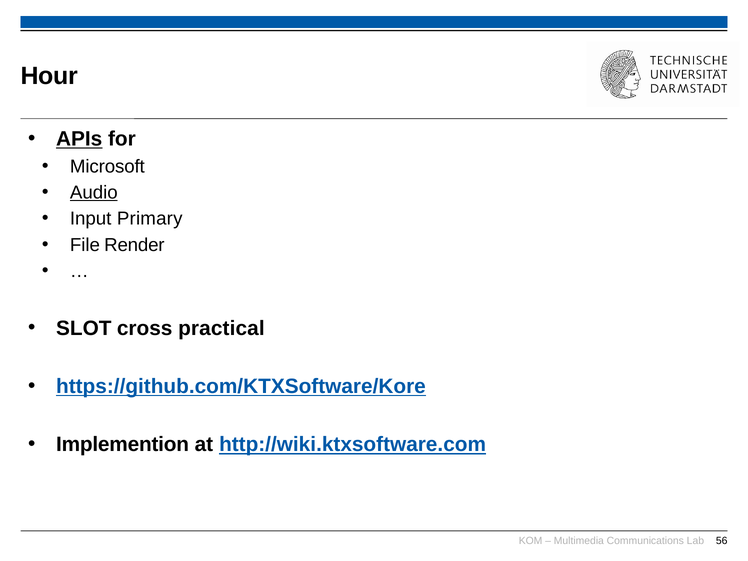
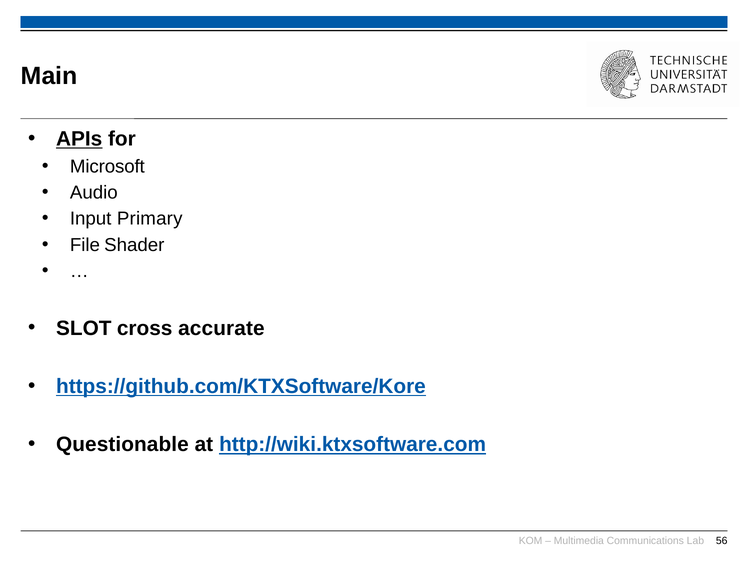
Hour: Hour -> Main (49, 76)
Audio underline: present -> none (94, 193)
Render: Render -> Shader (134, 245)
practical: practical -> accurate (221, 328)
Implemention: Implemention -> Questionable (122, 445)
